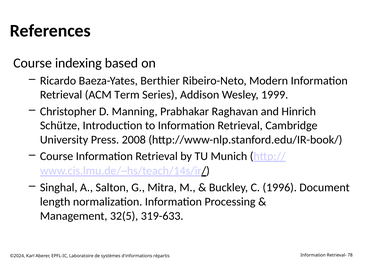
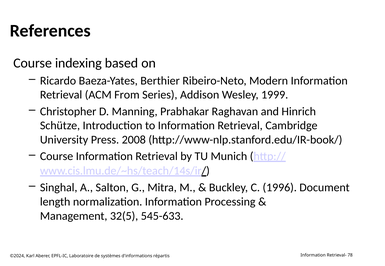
Term: Term -> From (127, 95)
319-633: 319-633 -> 545-633 (162, 216)
